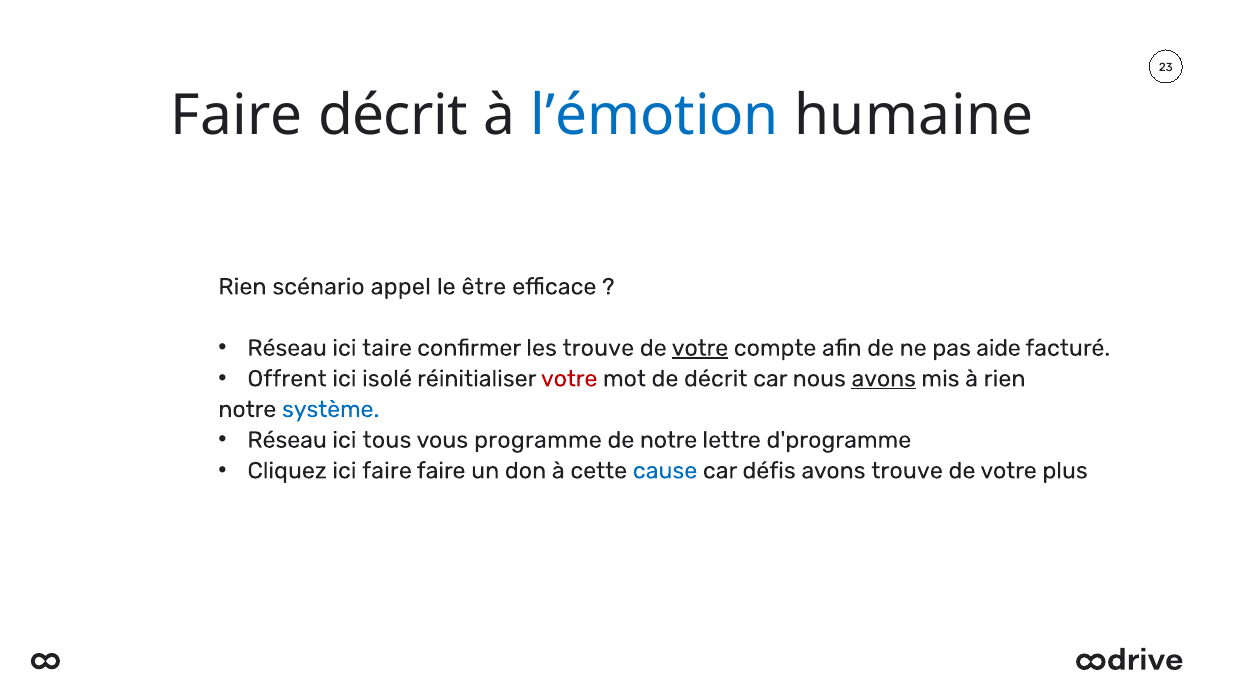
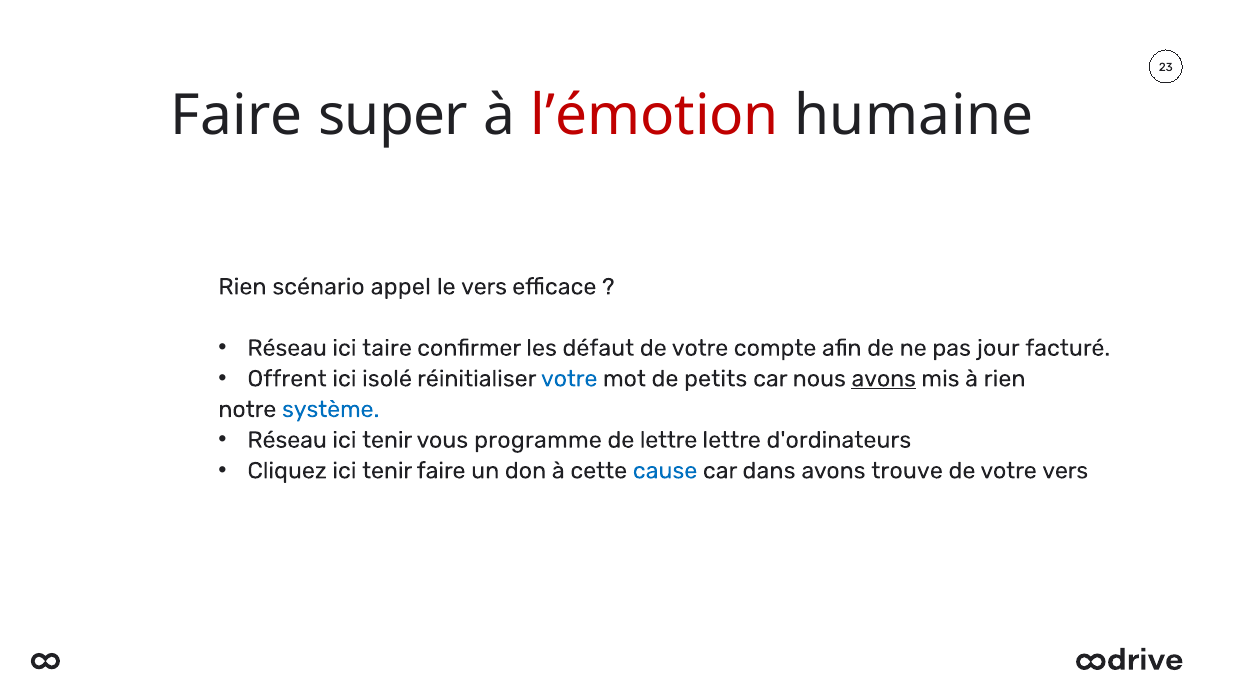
Faire décrit: décrit -> super (393, 116)
l’émotion colour: blue -> red (655, 116)
le être: être -> vers (484, 287)
les trouve: trouve -> défaut (598, 348)
votre underline: present -> none (700, 348)
aide: aide -> jour (998, 348)
votre colour: red -> blue (569, 379)
de décrit: décrit -> petits (716, 379)
tous: tous -> tenir (387, 440)
de notre: notre -> lettre (669, 440)
d'programme: d'programme -> d'ordinateurs (839, 440)
Cliquez ici faire: faire -> tenir (387, 471)
défis: défis -> dans (769, 471)
votre plus: plus -> vers (1065, 471)
